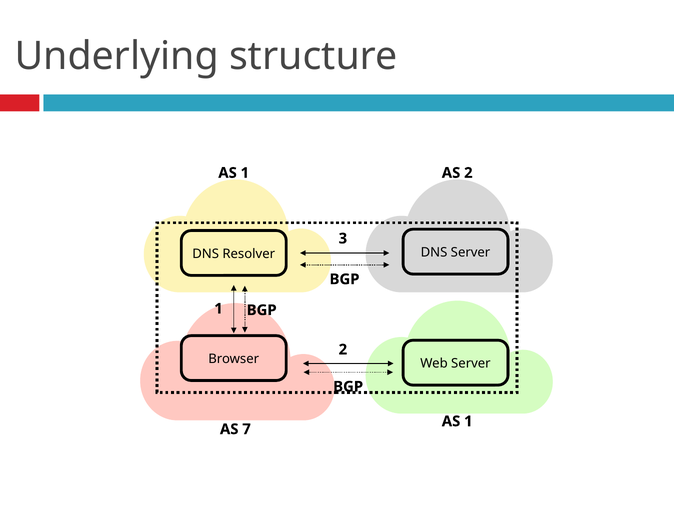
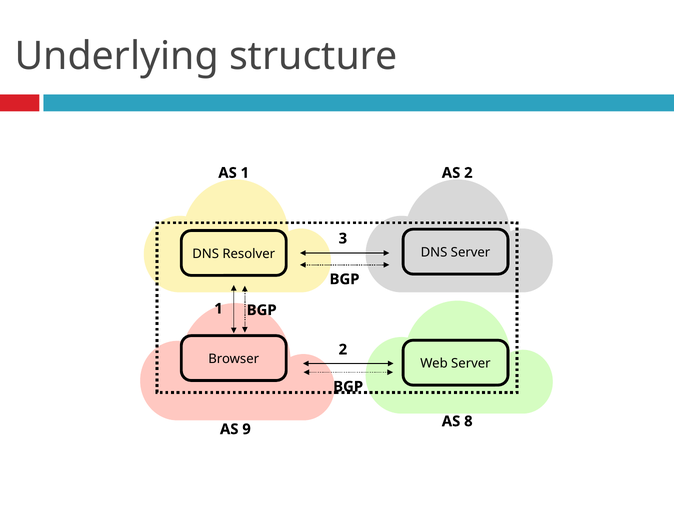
1: 1 -> 8 (468, 421)
7: 7 -> 9 (247, 429)
